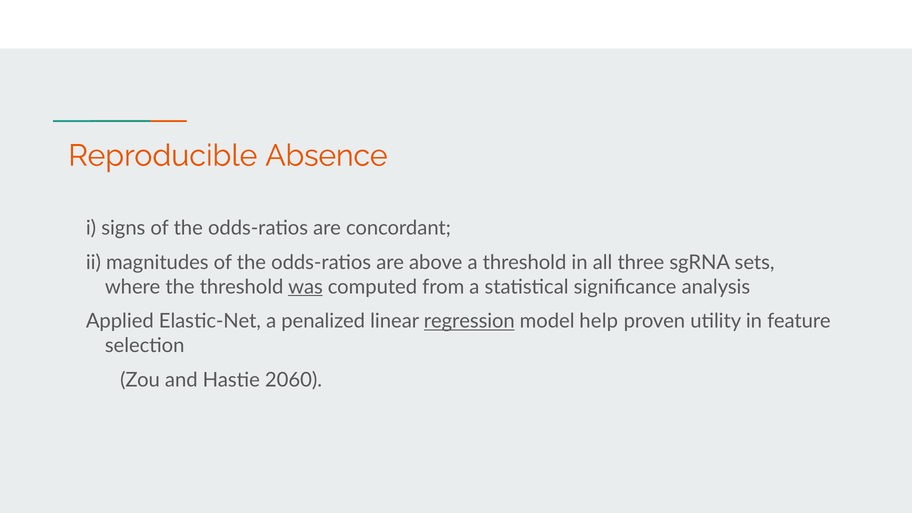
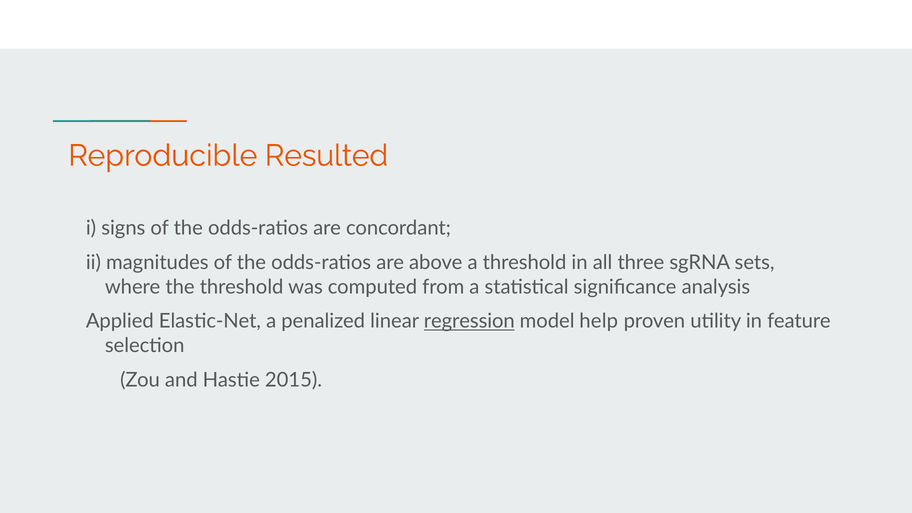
Absence: Absence -> Resulted (326, 156)
was underline: present -> none (305, 287)
2060: 2060 -> 2015 (294, 380)
